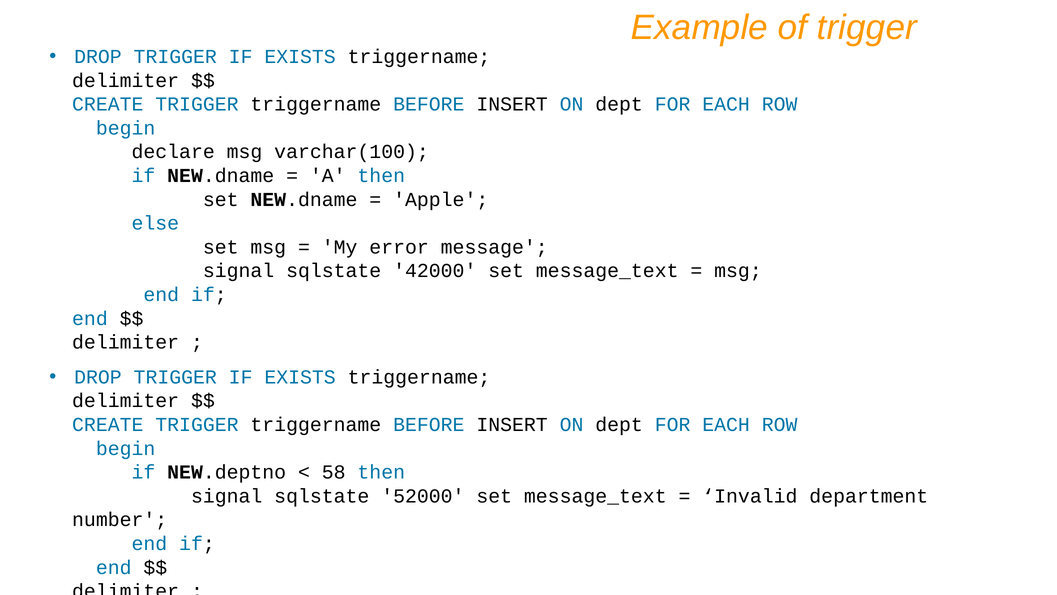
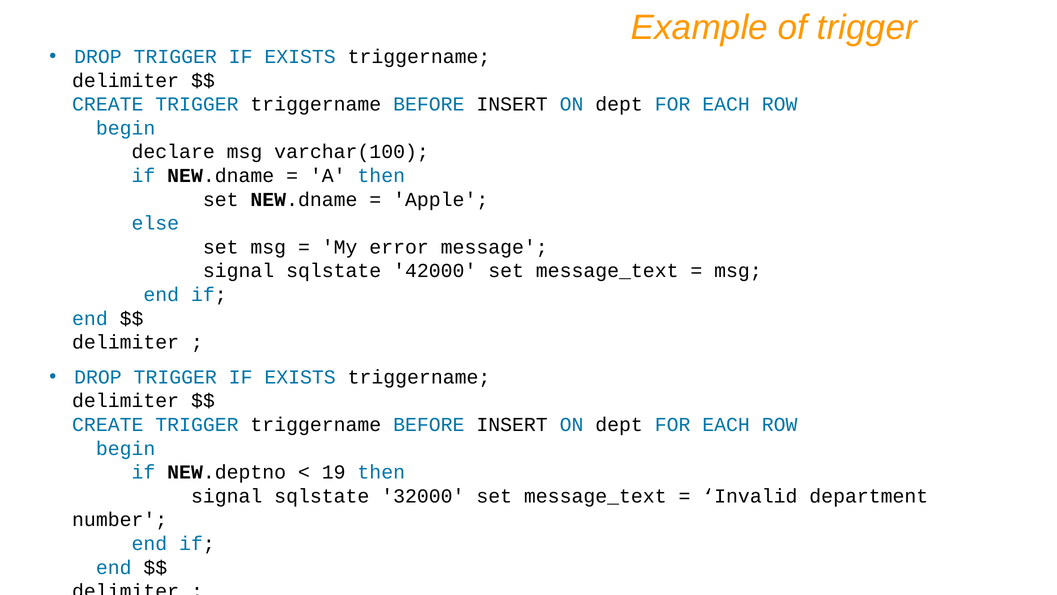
58: 58 -> 19 (334, 472)
52000: 52000 -> 32000 (423, 496)
